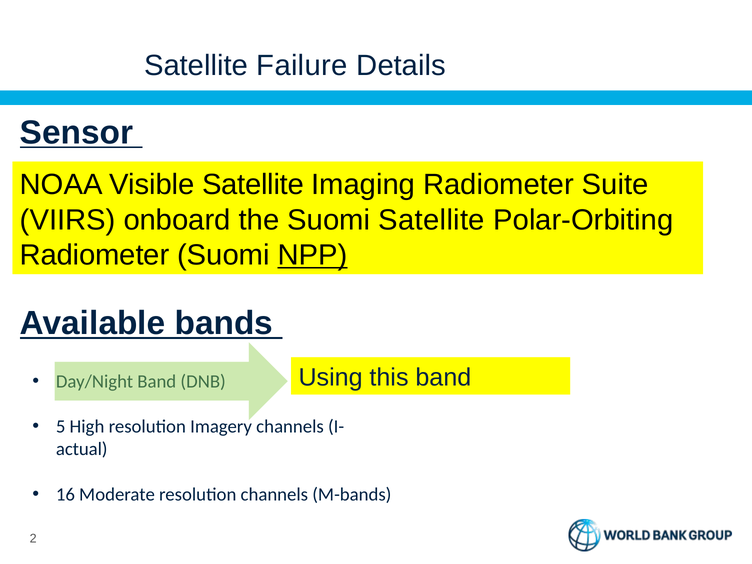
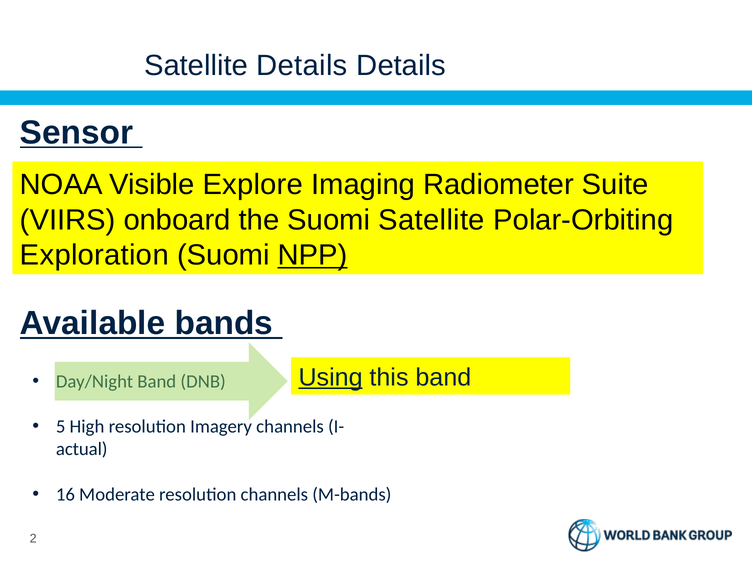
Satellite Failure: Failure -> Details (302, 65)
Visible Satellite: Satellite -> Explore (253, 185)
Radiometer: Radiometer -> Exploration (94, 255)
Using underline: none -> present (331, 378)
